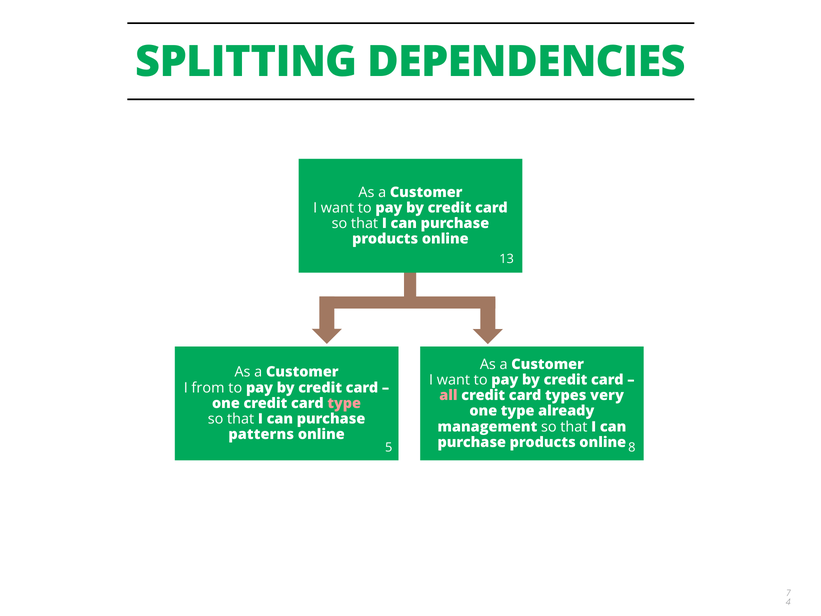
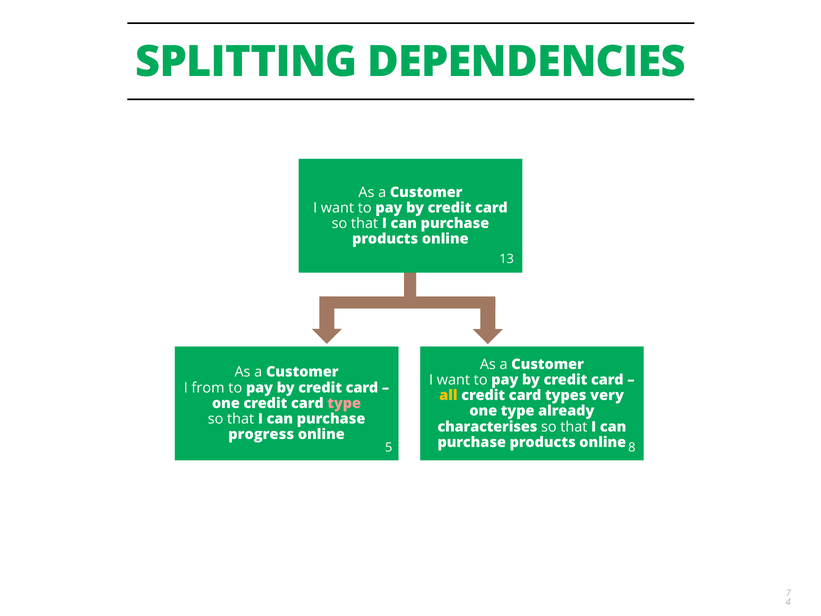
all colour: pink -> yellow (448, 395)
management: management -> characterises (487, 427)
patterns: patterns -> progress (261, 434)
